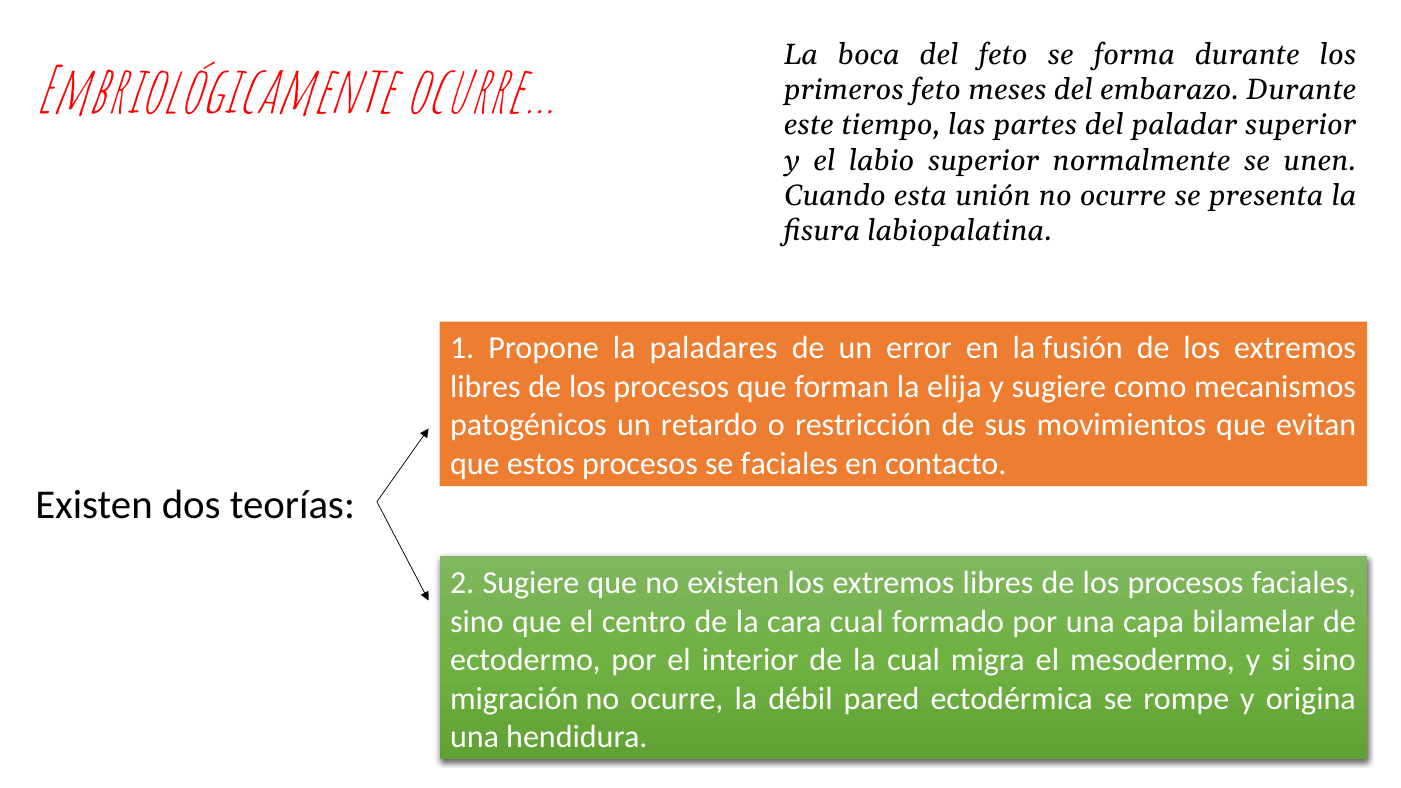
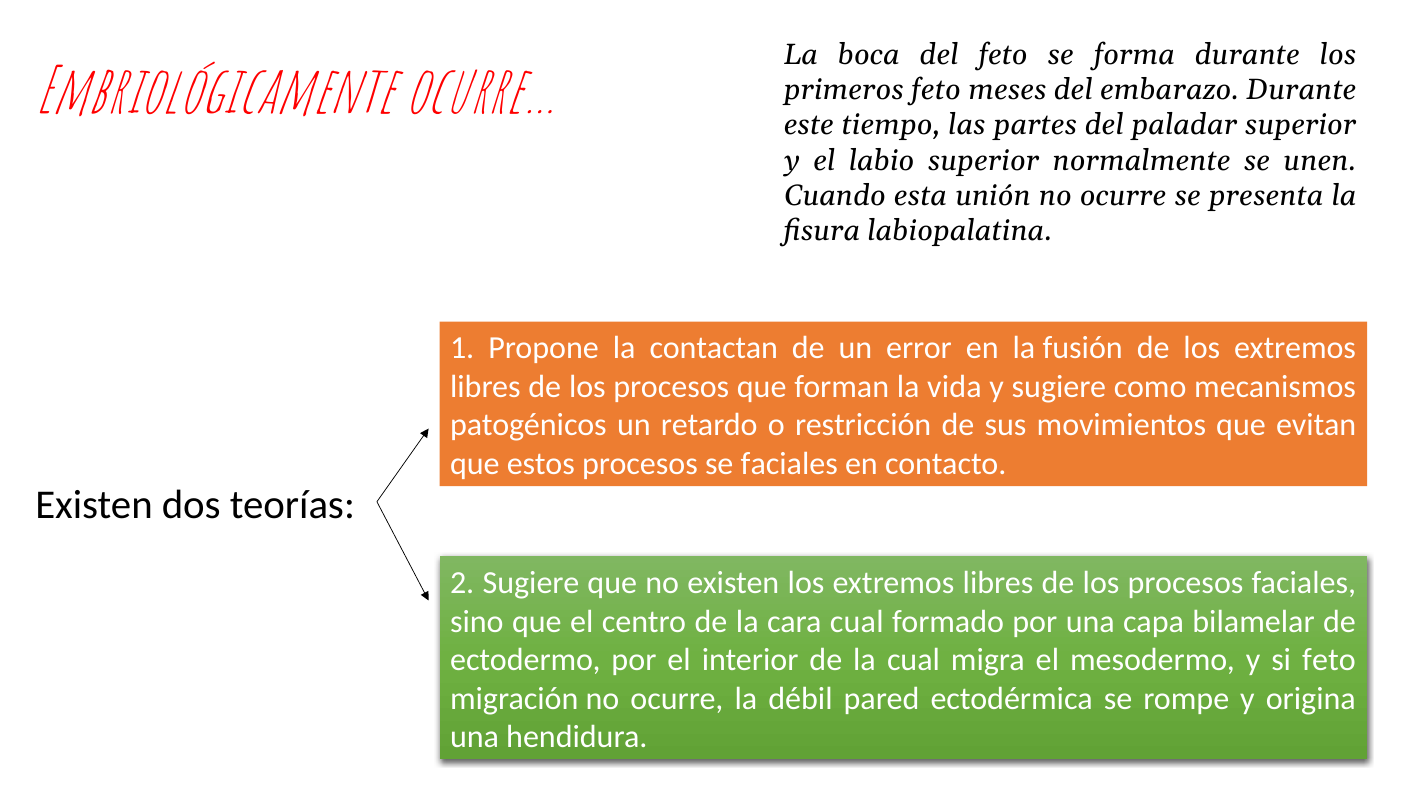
paladares: paladares -> contactan (714, 348)
elija: elija -> vida (954, 387)
si sino: sino -> feto (1329, 660)
